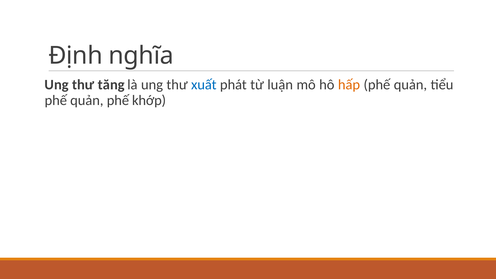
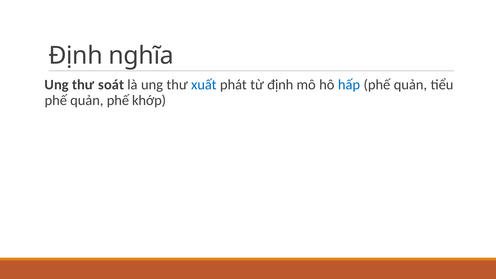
tăng: tăng -> soát (111, 85)
luận: luận -> định (280, 85)
hấp colour: orange -> blue (349, 85)
